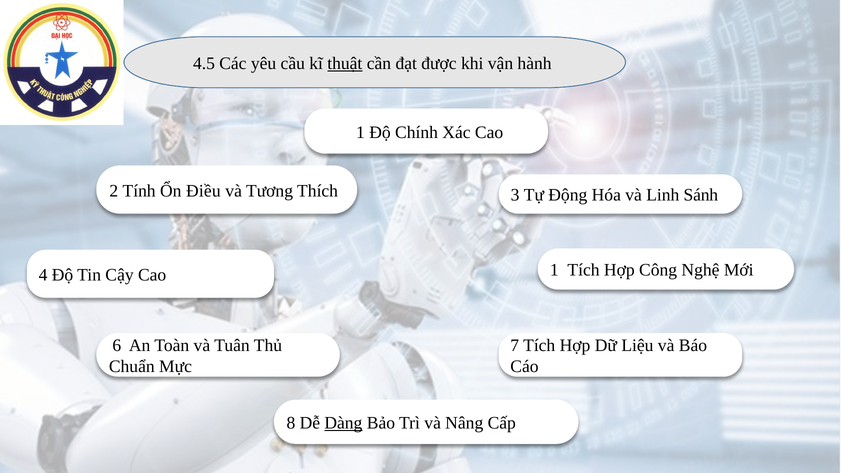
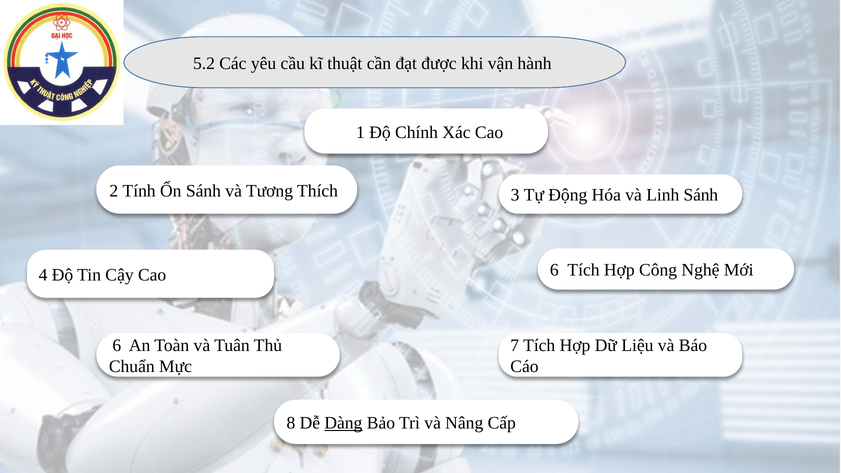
4.5: 4.5 -> 5.2 (204, 63)
thuật underline: present -> none (345, 63)
Ổn Điều: Điều -> Sánh (203, 191)
Cao 1: 1 -> 6 (554, 270)
